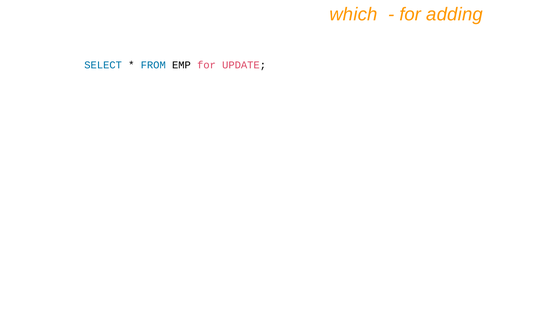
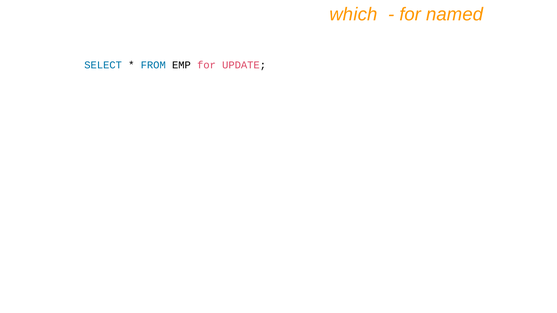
adding: adding -> named (455, 14)
